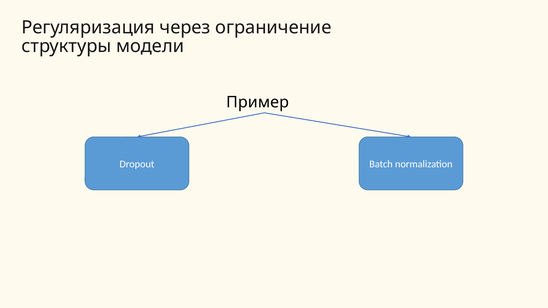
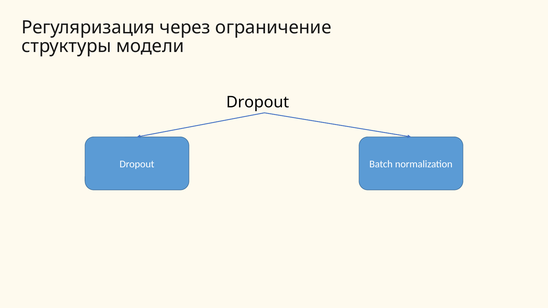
Пример: Пример -> Dropout (258, 102)
